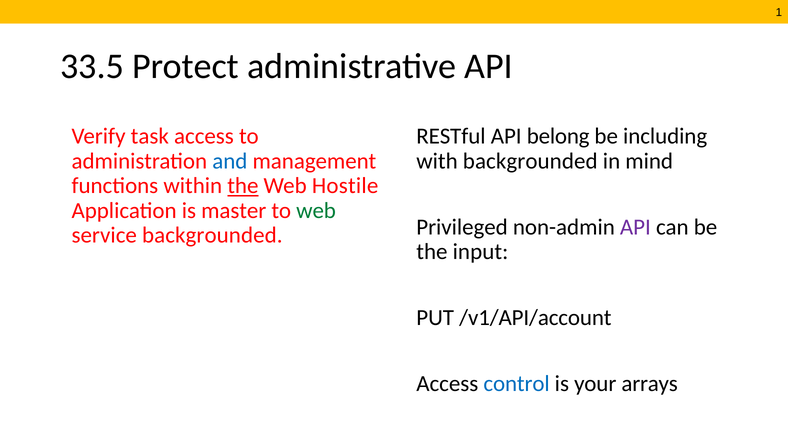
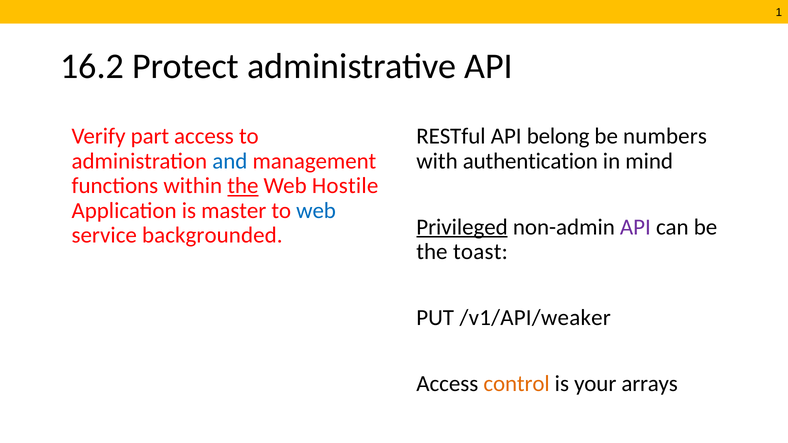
33.5: 33.5 -> 16.2 (92, 66)
task: task -> part (150, 136)
including: including -> numbers (665, 136)
with backgrounded: backgrounded -> authentication (530, 161)
web colour: green -> blue (316, 211)
Privileged underline: none -> present (462, 227)
input: input -> toast (480, 252)
/v1/API/account: /v1/API/account -> /v1/API/weaker (535, 318)
control colour: blue -> orange (517, 384)
